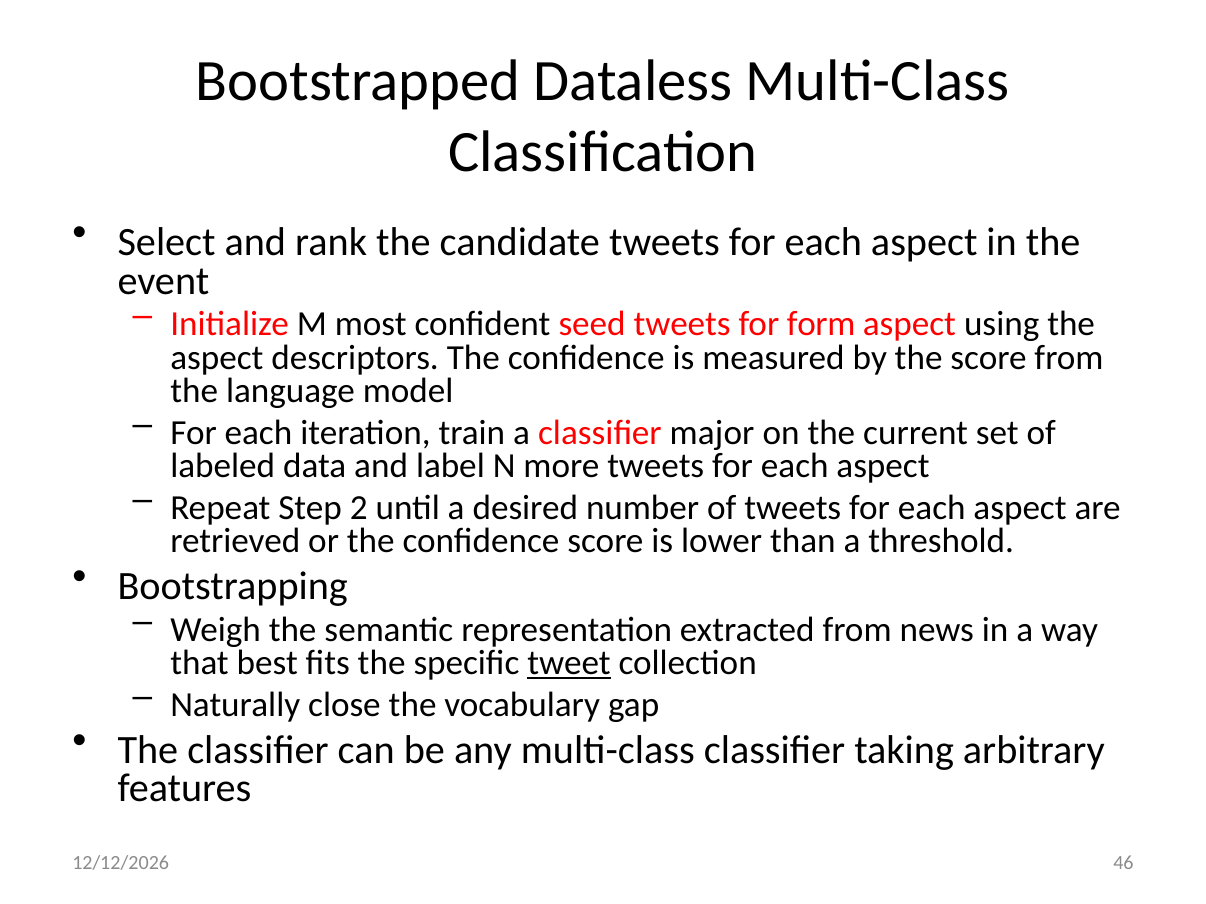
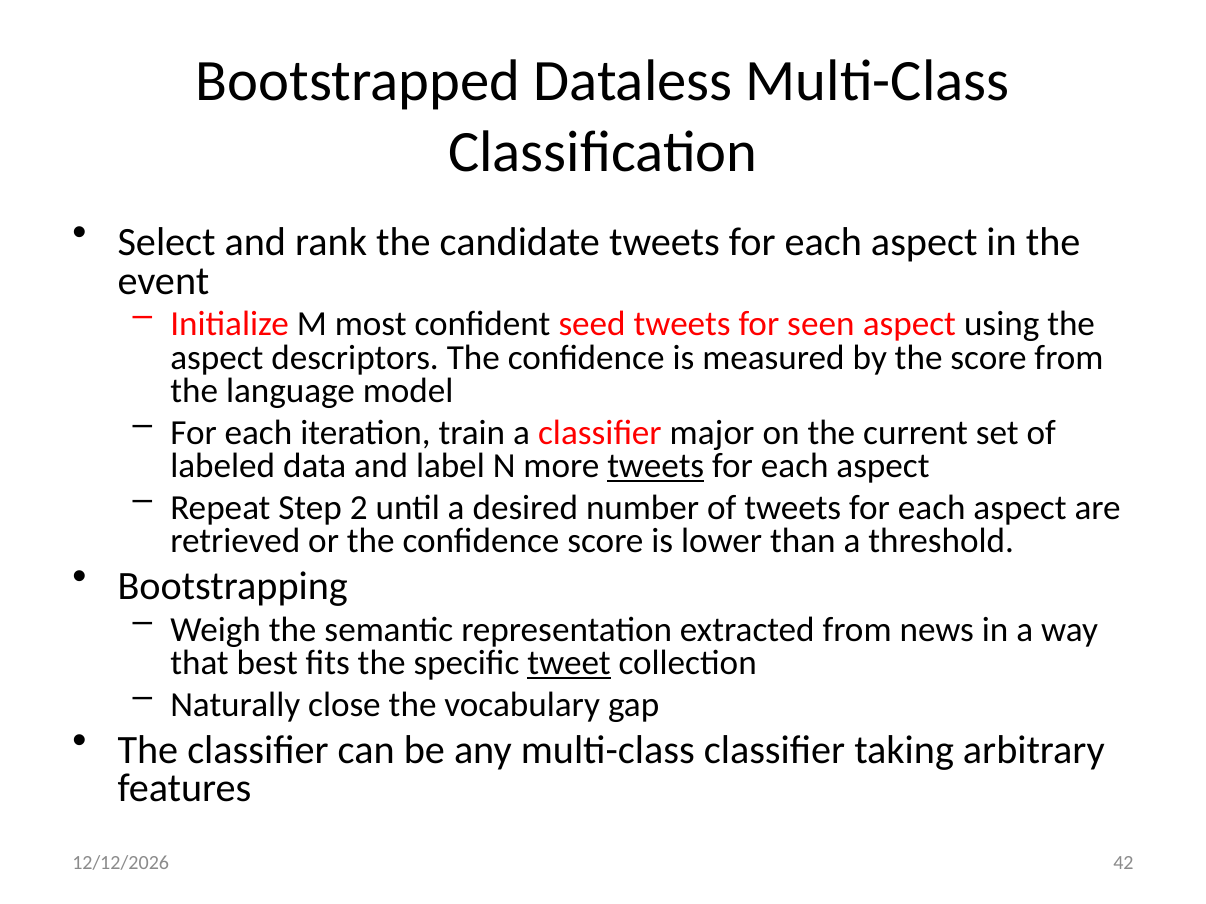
form: form -> seen (821, 324)
tweets underline: none -> present (656, 466)
46: 46 -> 42 (1123, 864)
